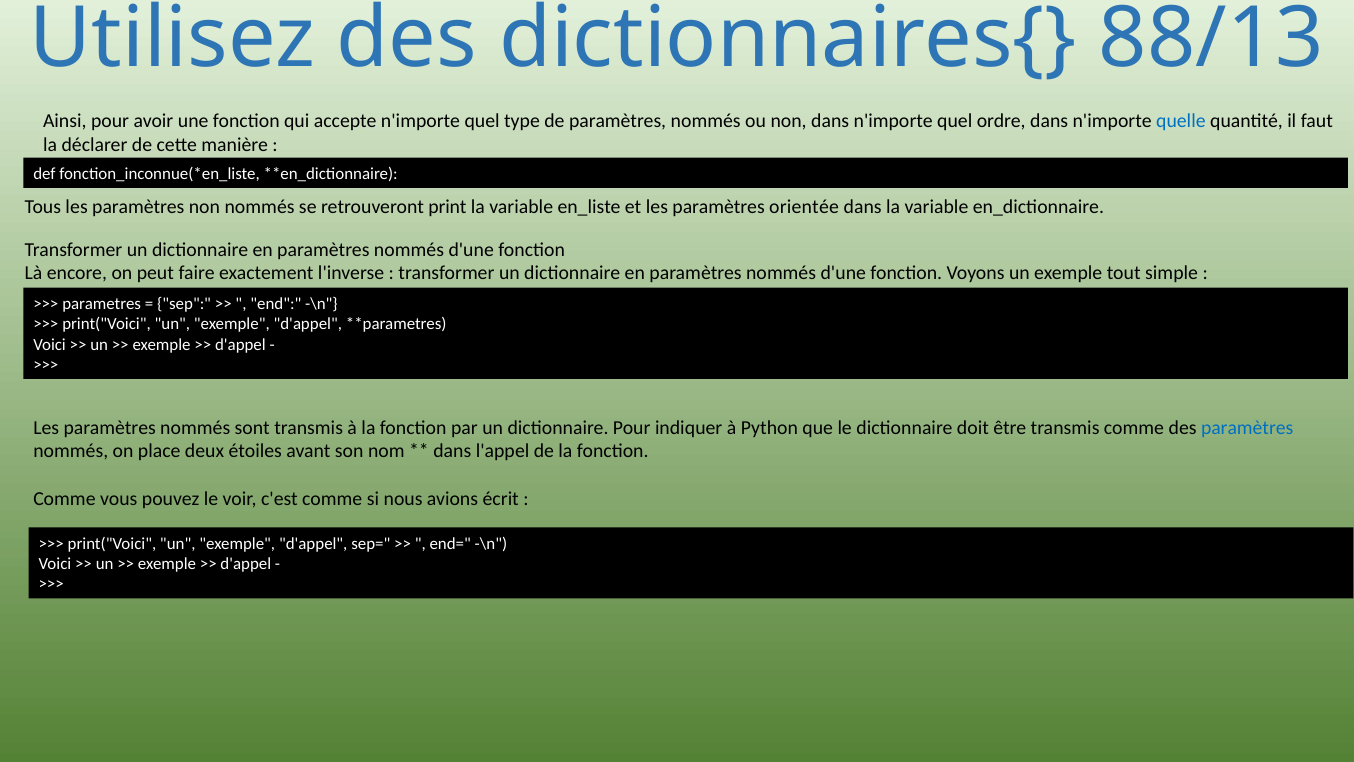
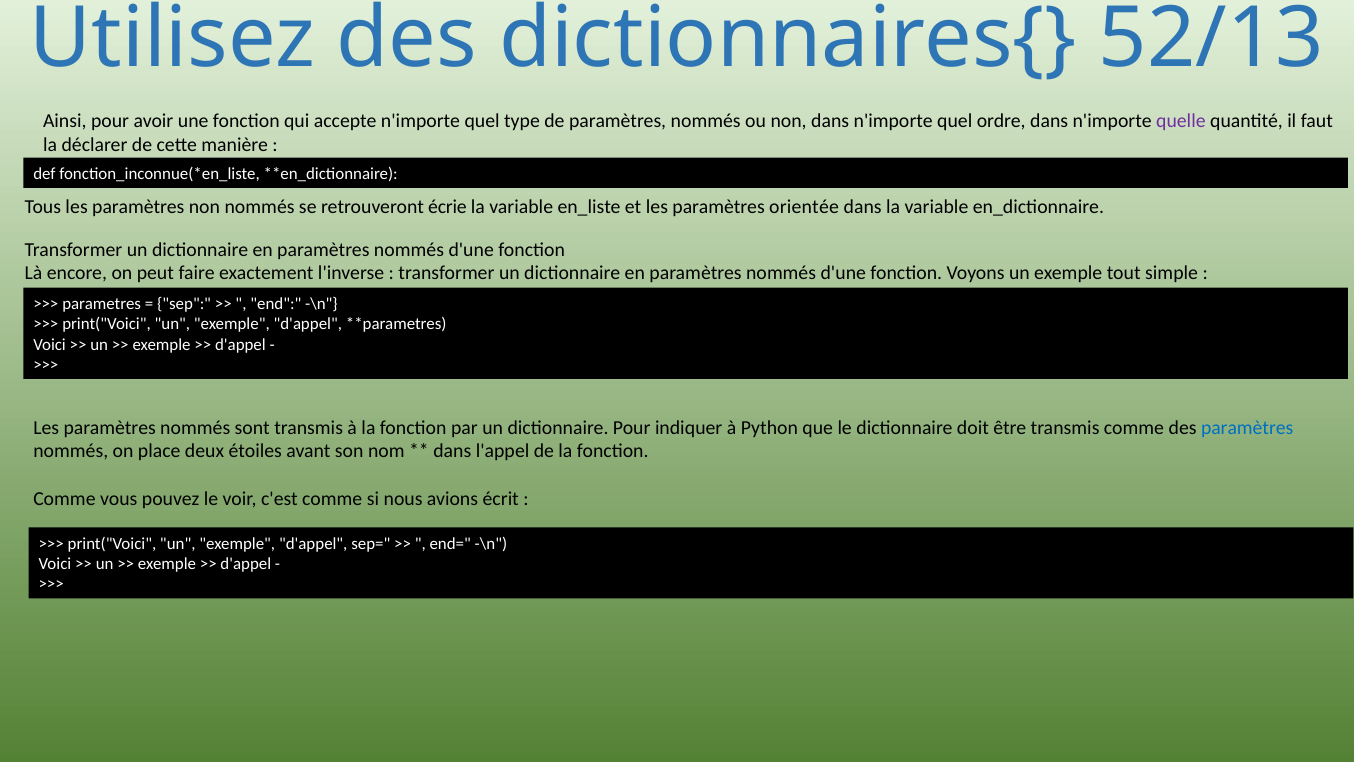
88/13: 88/13 -> 52/13 (1211, 39)
quelle colour: blue -> purple (1181, 121)
print: print -> écrie (447, 207)
